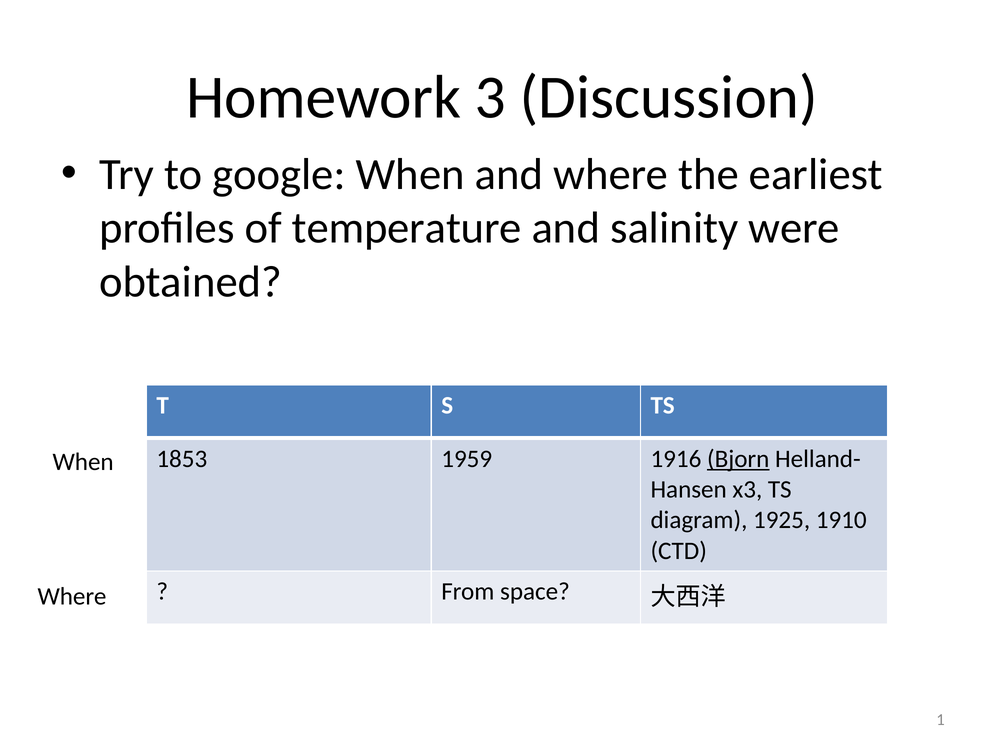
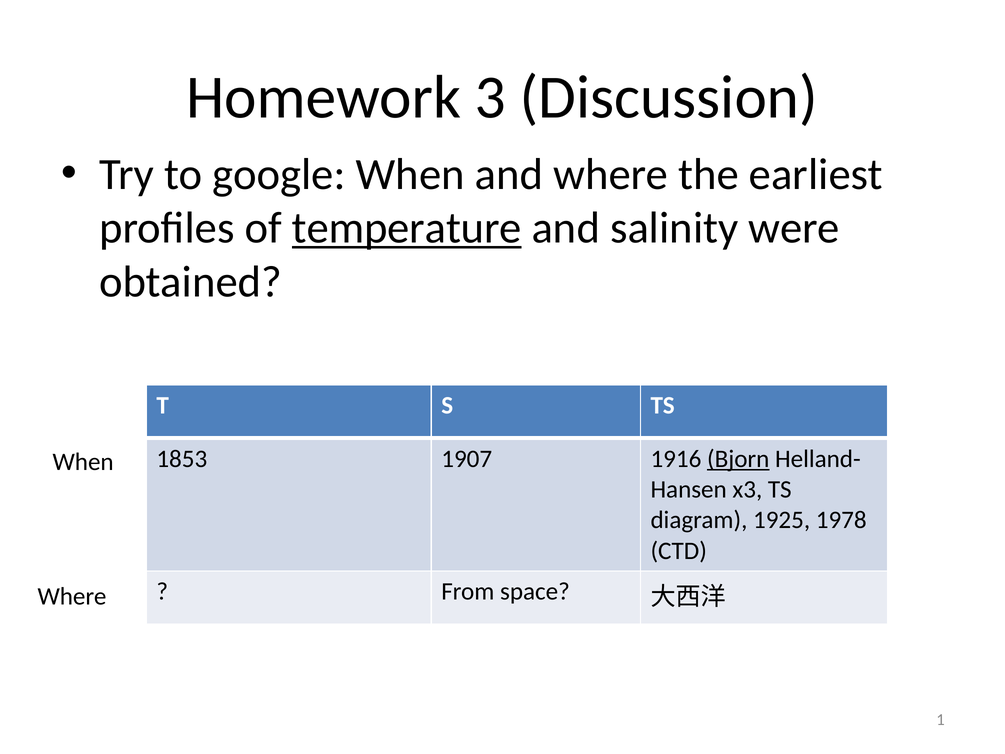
temperature underline: none -> present (407, 228)
1959: 1959 -> 1907 (467, 459)
1910: 1910 -> 1978 (841, 520)
